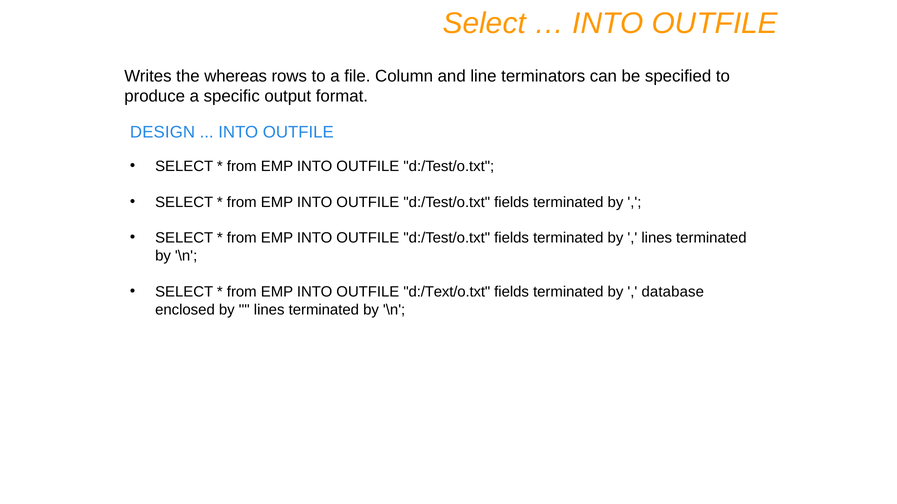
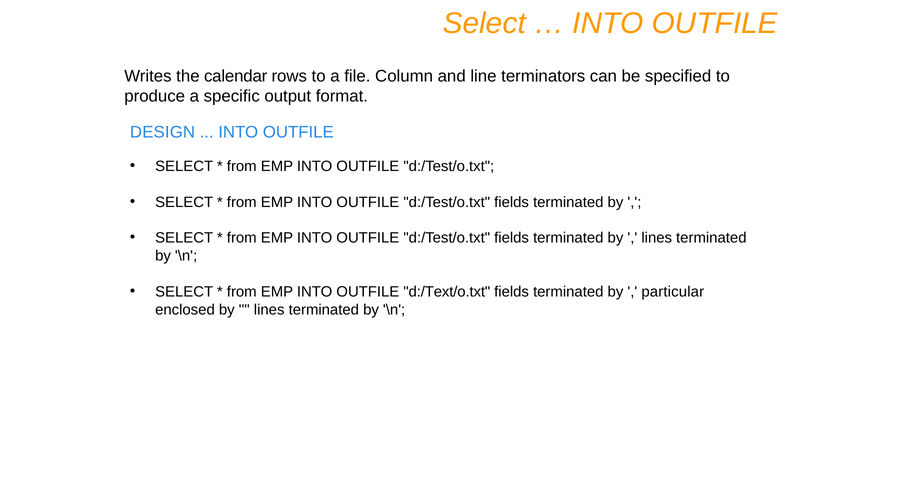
whereas: whereas -> calendar (236, 76)
database: database -> particular (673, 292)
